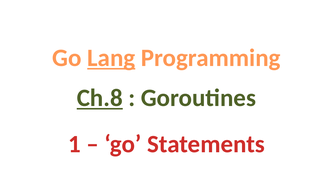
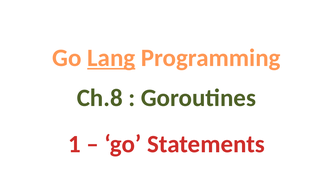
Ch.8 underline: present -> none (100, 98)
